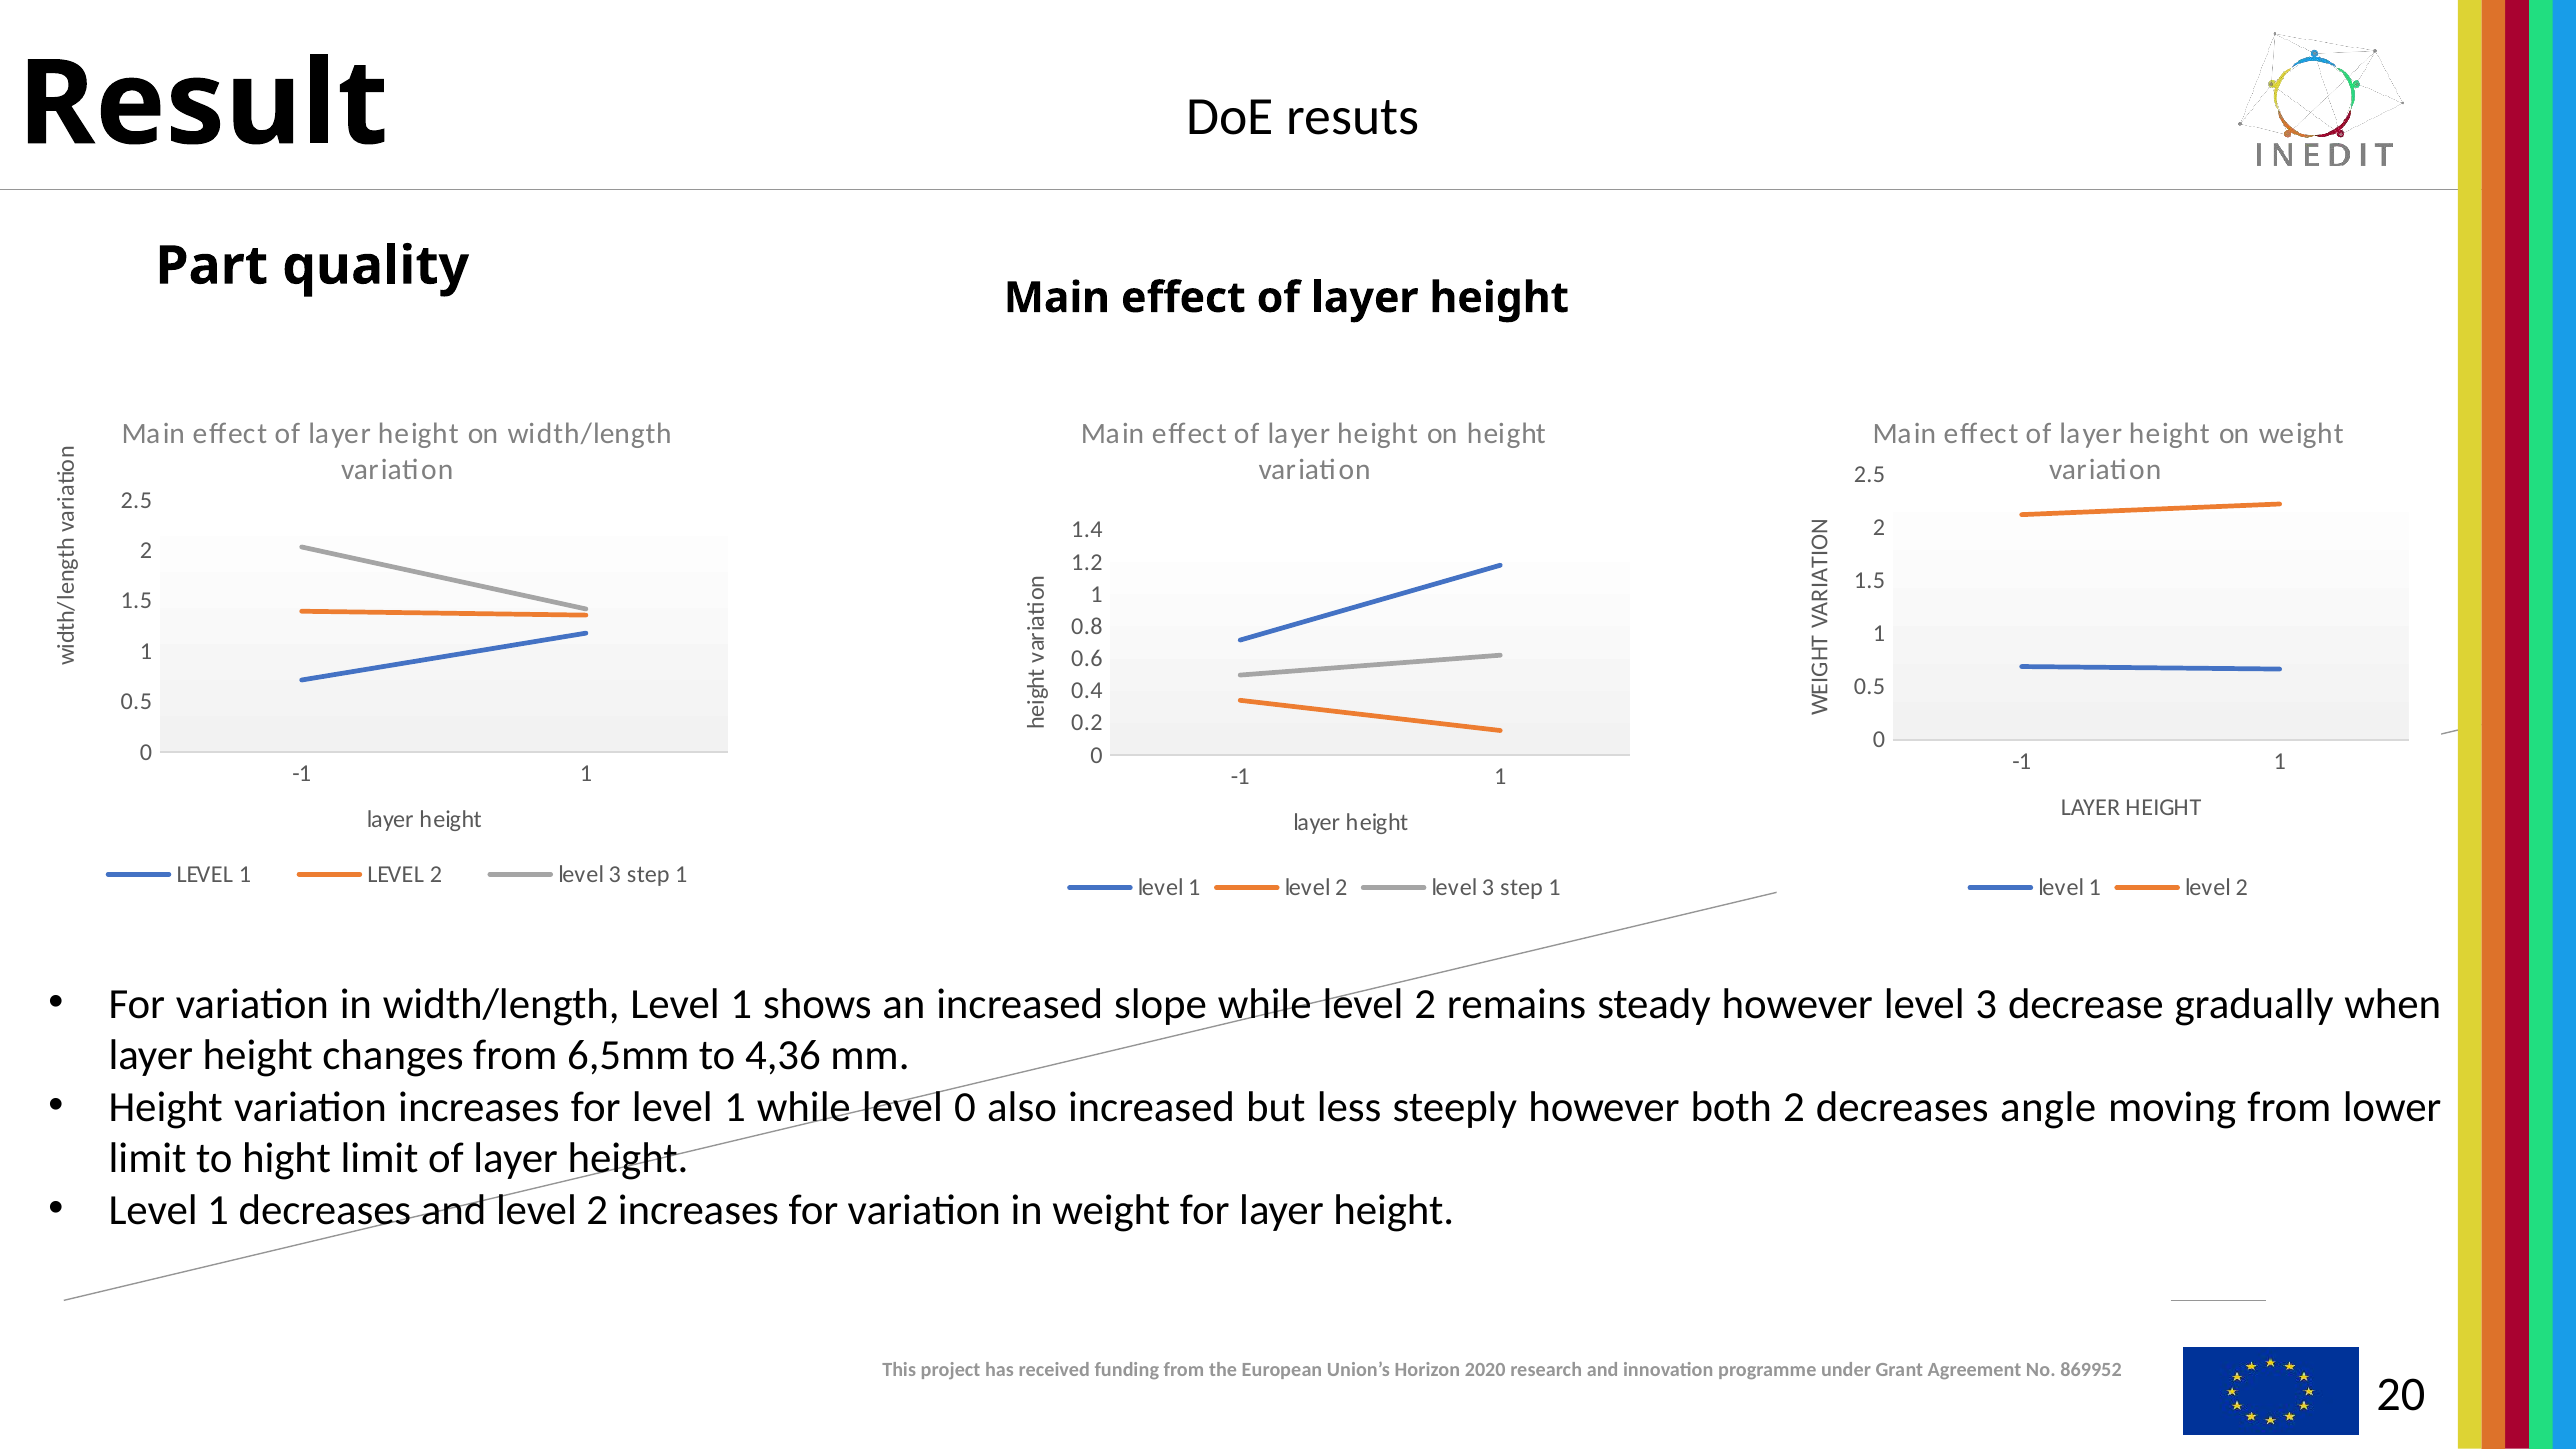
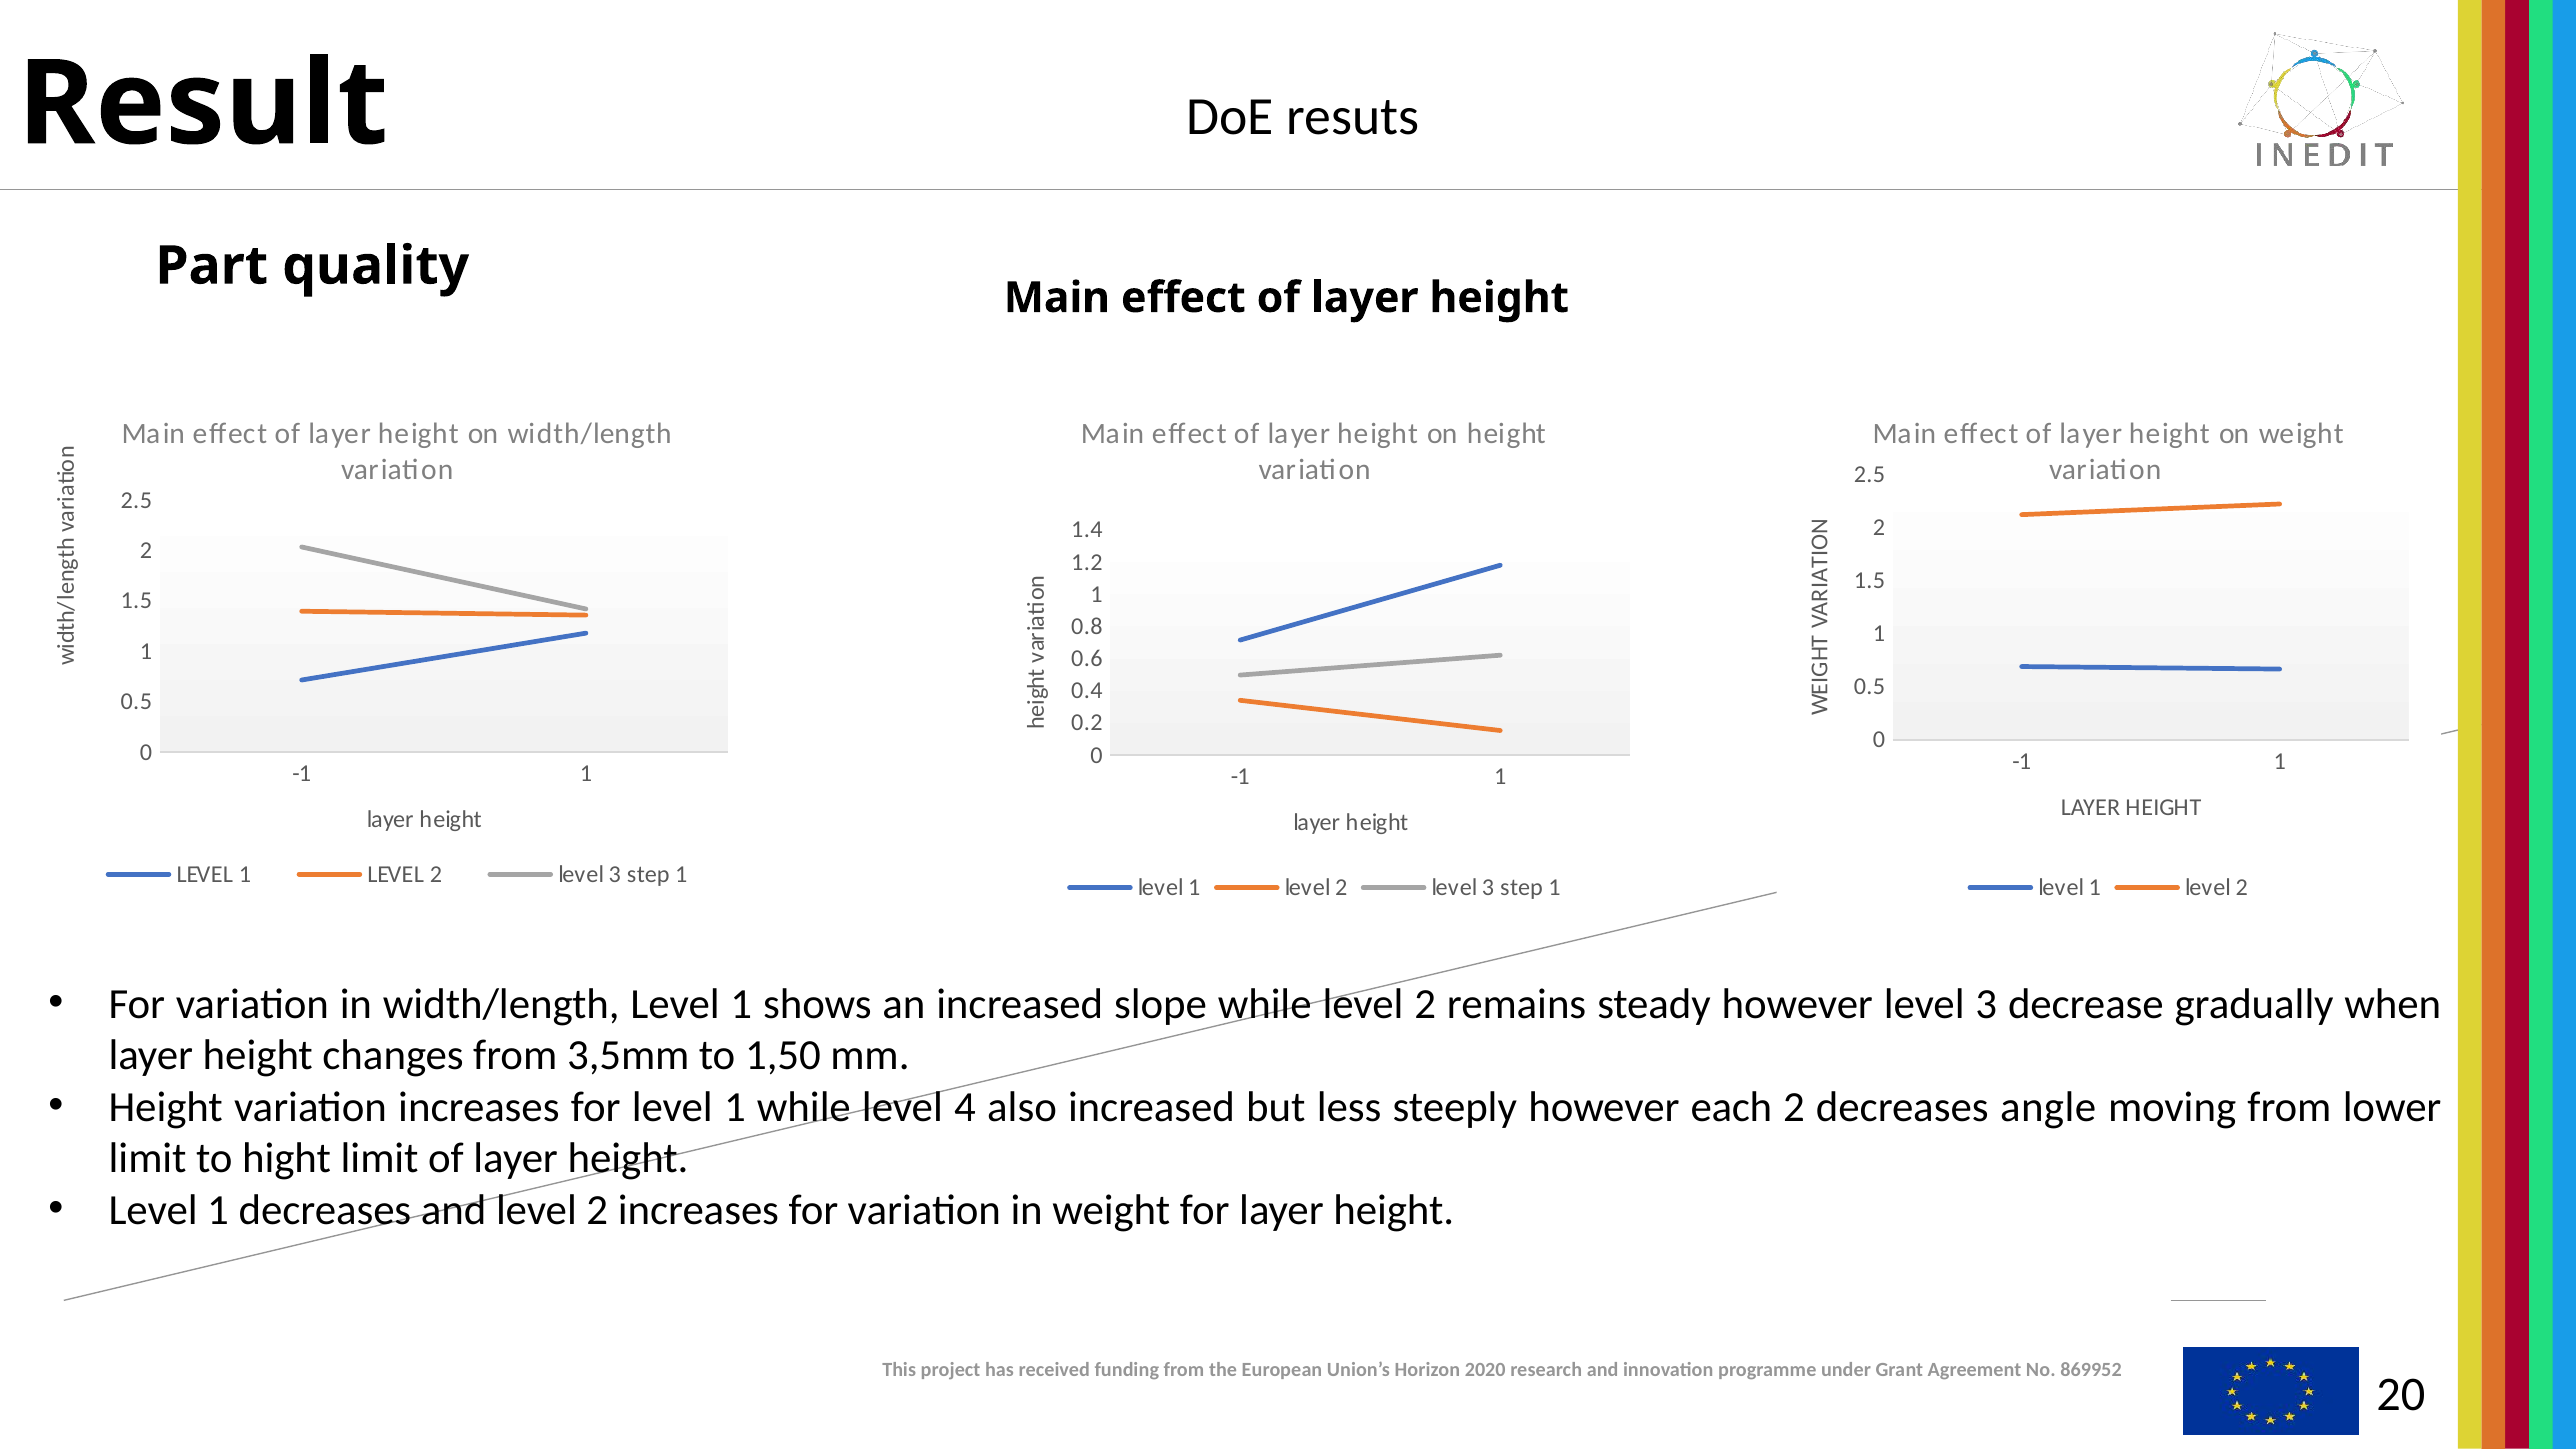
6,5mm: 6,5mm -> 3,5mm (628, 1056)
4,36: 4,36 -> 1,50 (783, 1056)
level 0: 0 -> 4 (965, 1107)
both: both -> each (1731, 1107)
